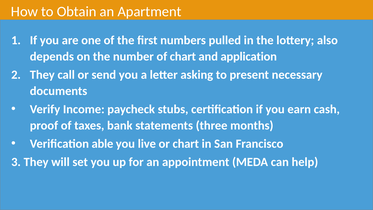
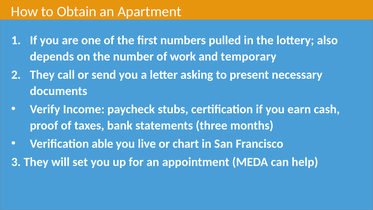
of chart: chart -> work (183, 56)
application: application -> temporary (249, 56)
